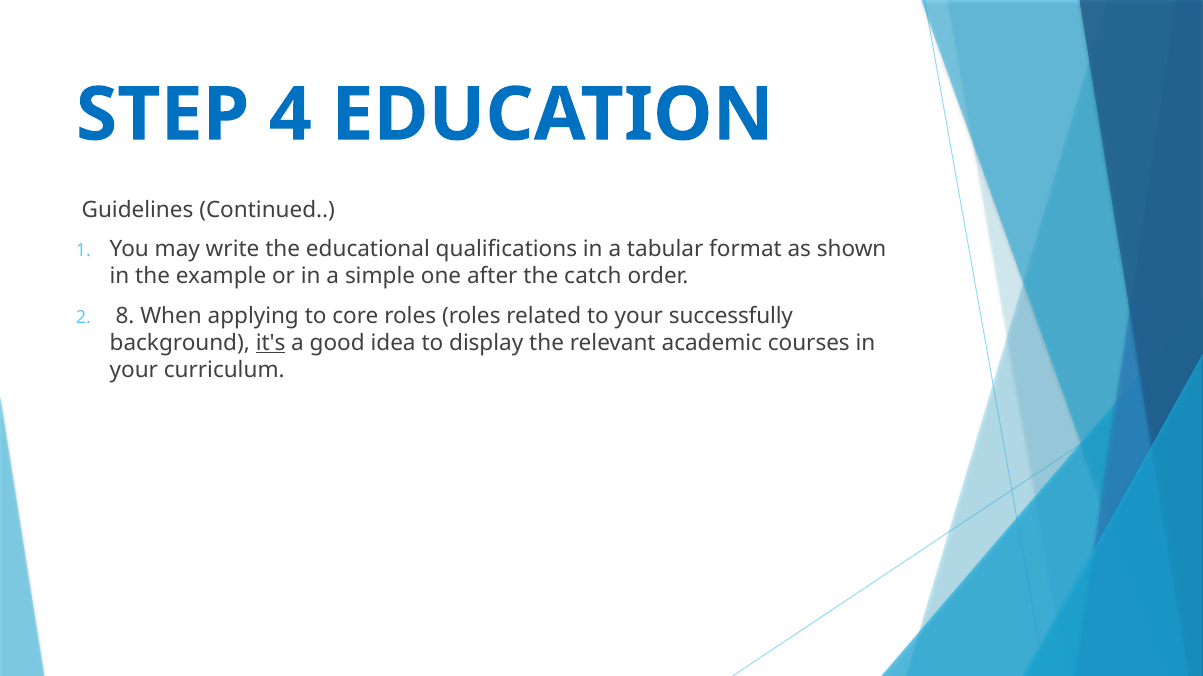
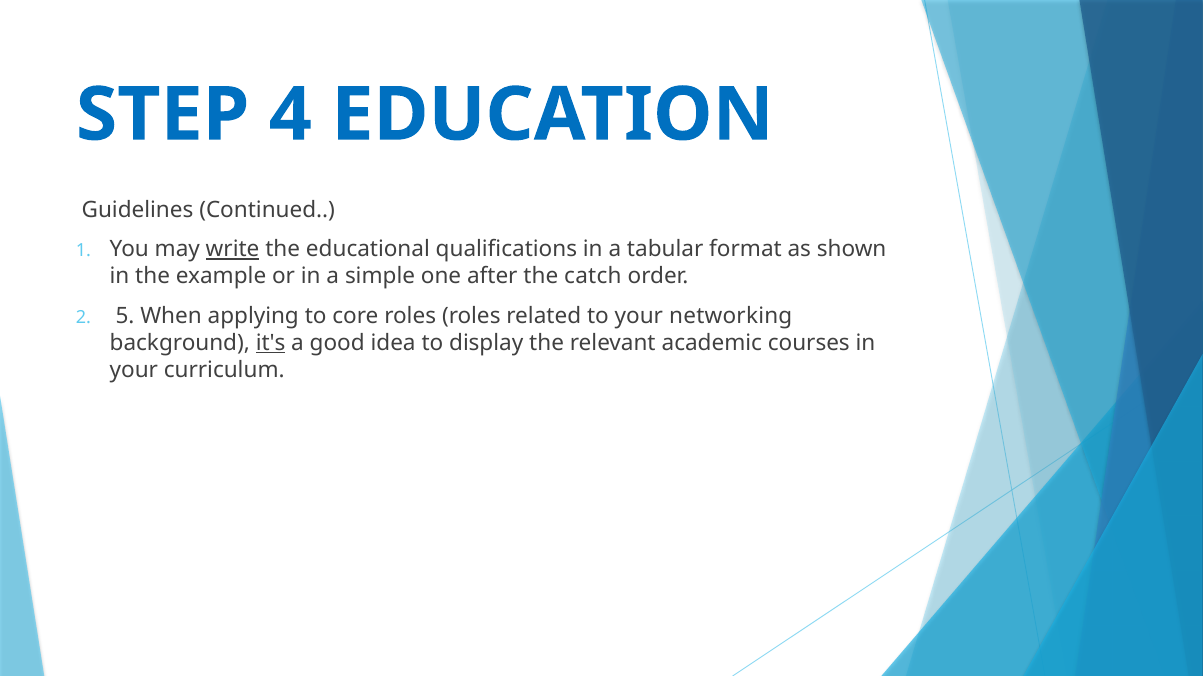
write underline: none -> present (233, 250)
8: 8 -> 5 (125, 316)
successfully: successfully -> networking (731, 316)
